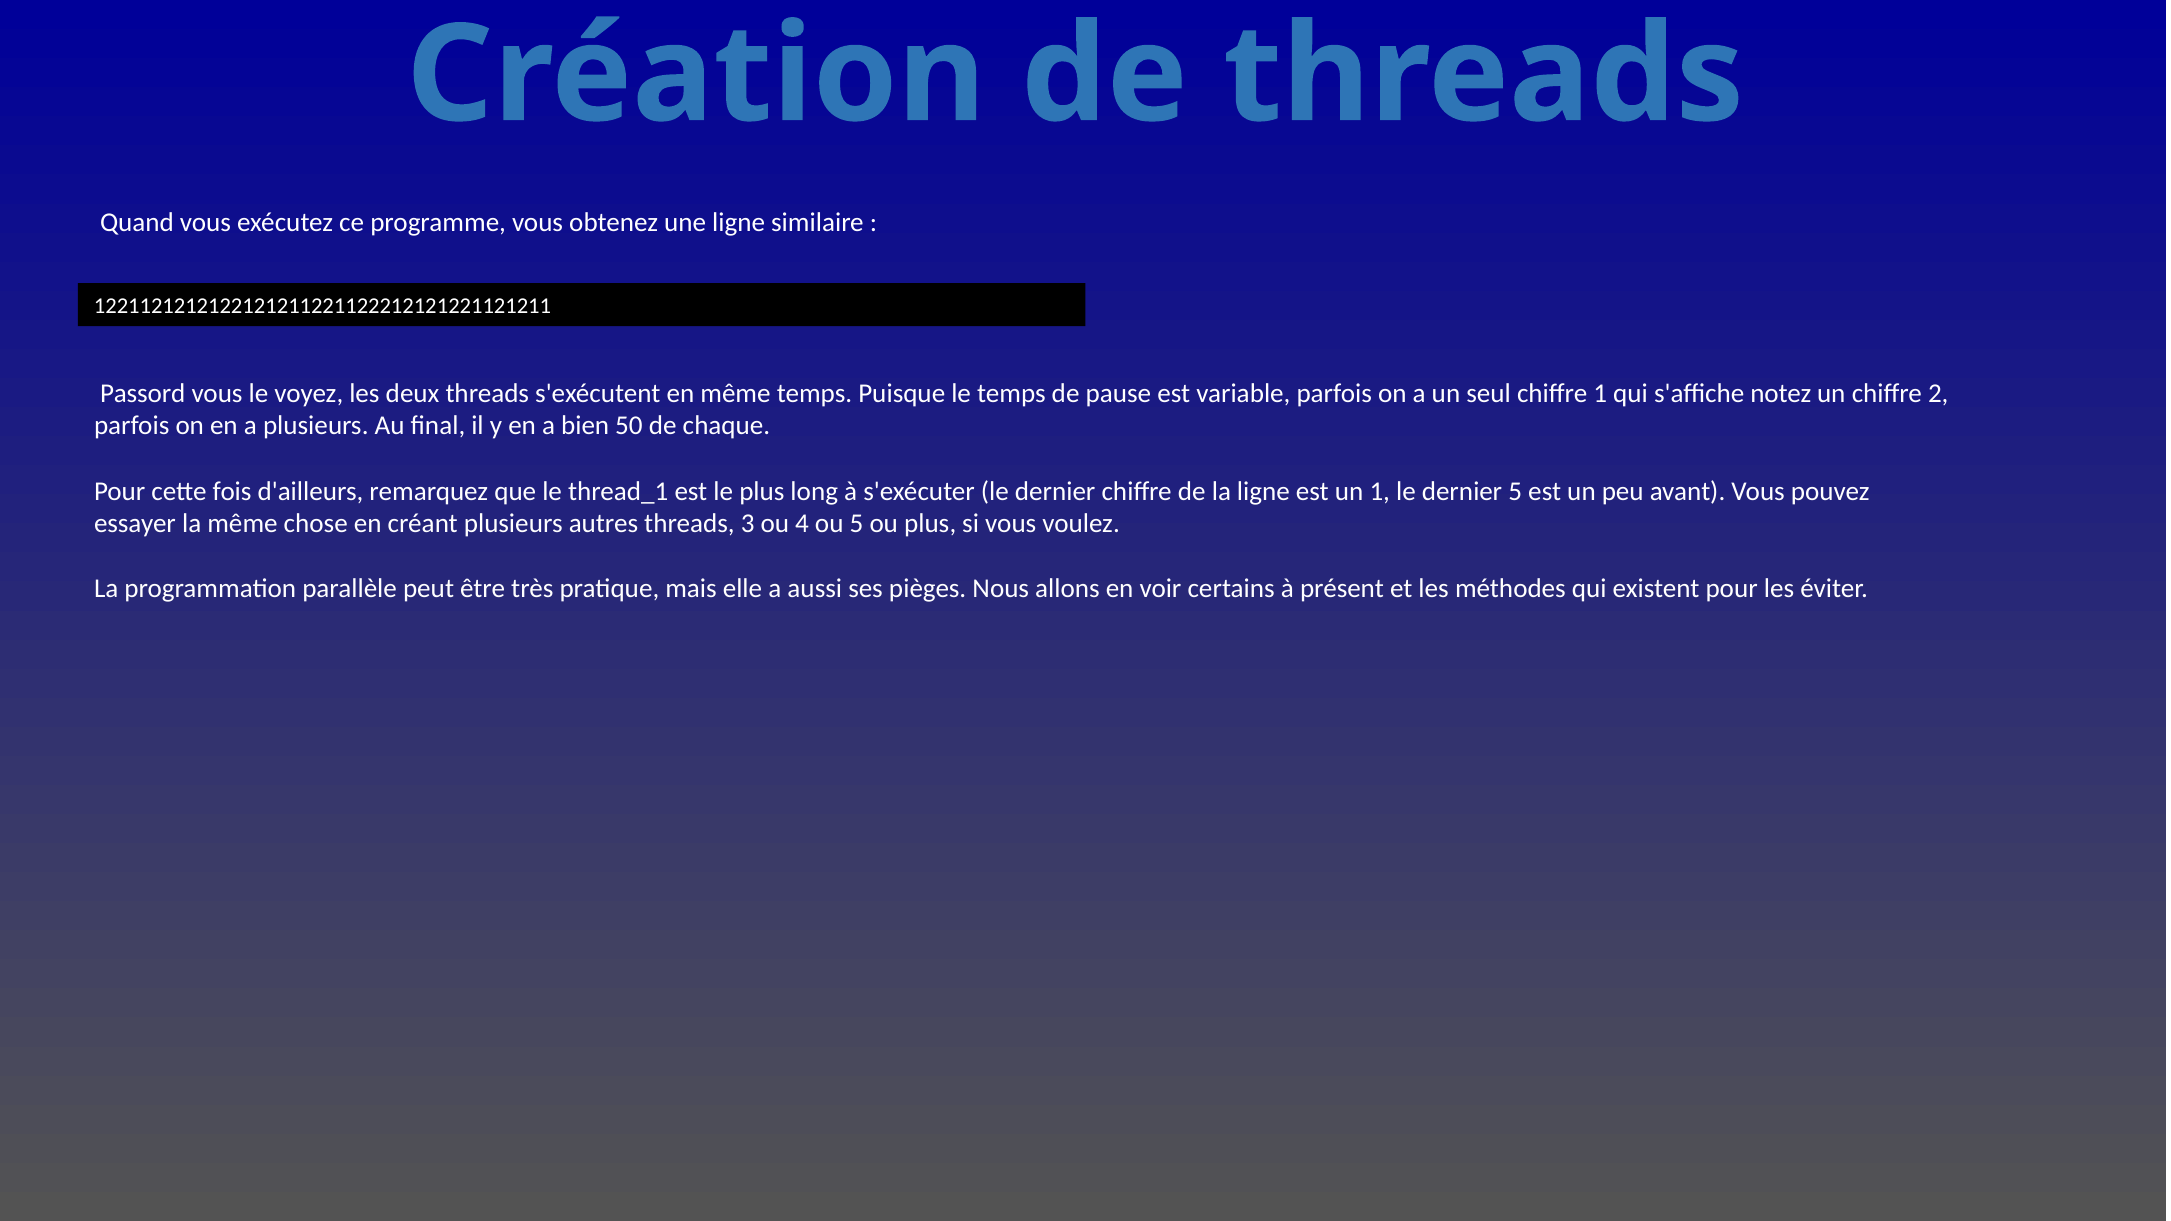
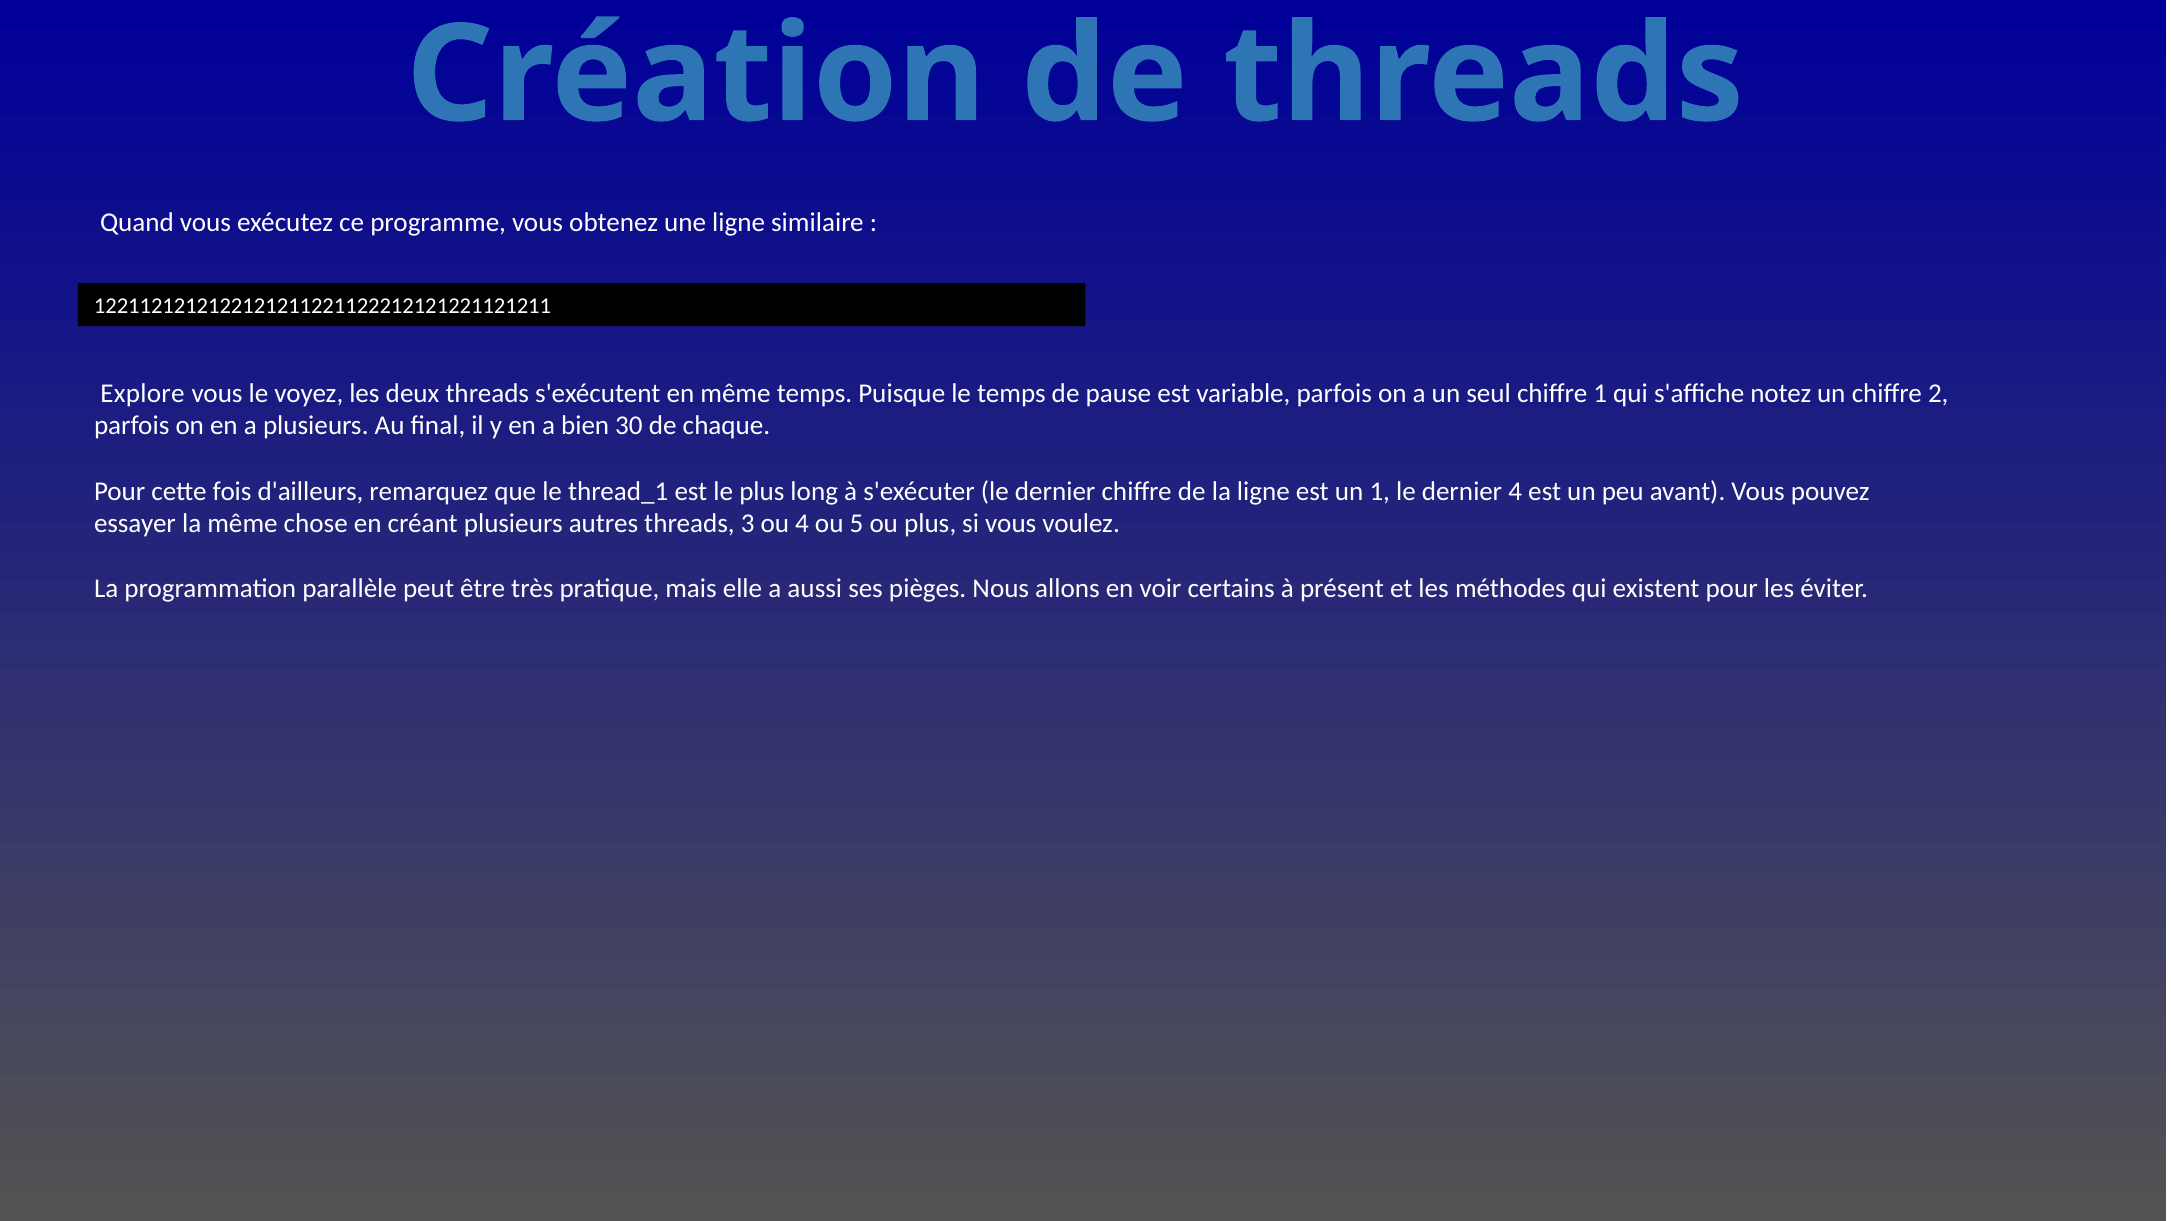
Passord: Passord -> Explore (143, 393)
50: 50 -> 30 (629, 426)
dernier 5: 5 -> 4 (1515, 491)
